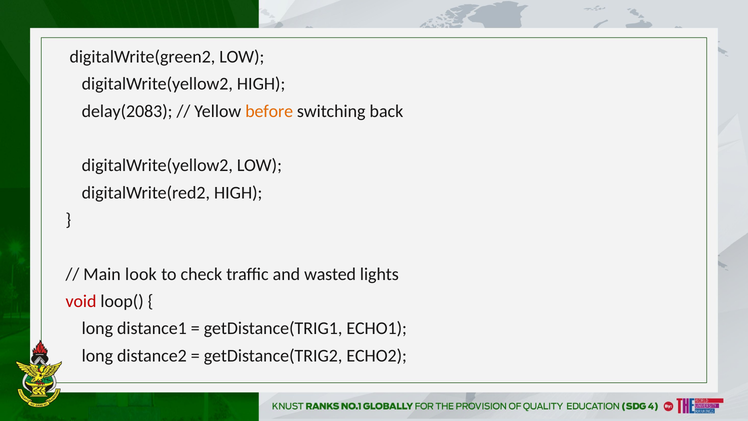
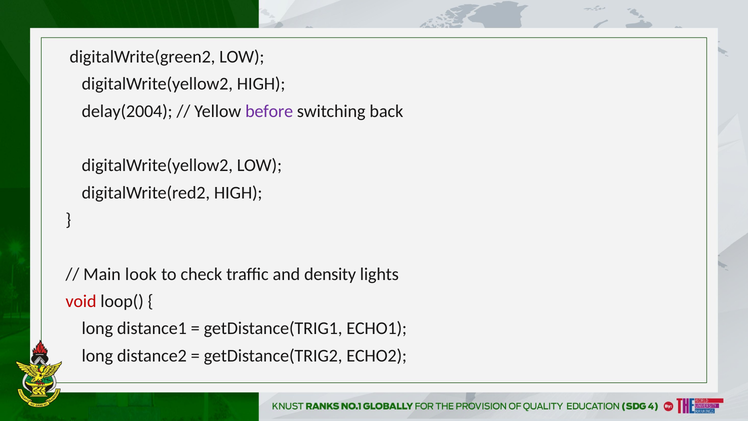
delay(2083: delay(2083 -> delay(2004 (127, 111)
before colour: orange -> purple (269, 111)
wasted: wasted -> density (330, 274)
